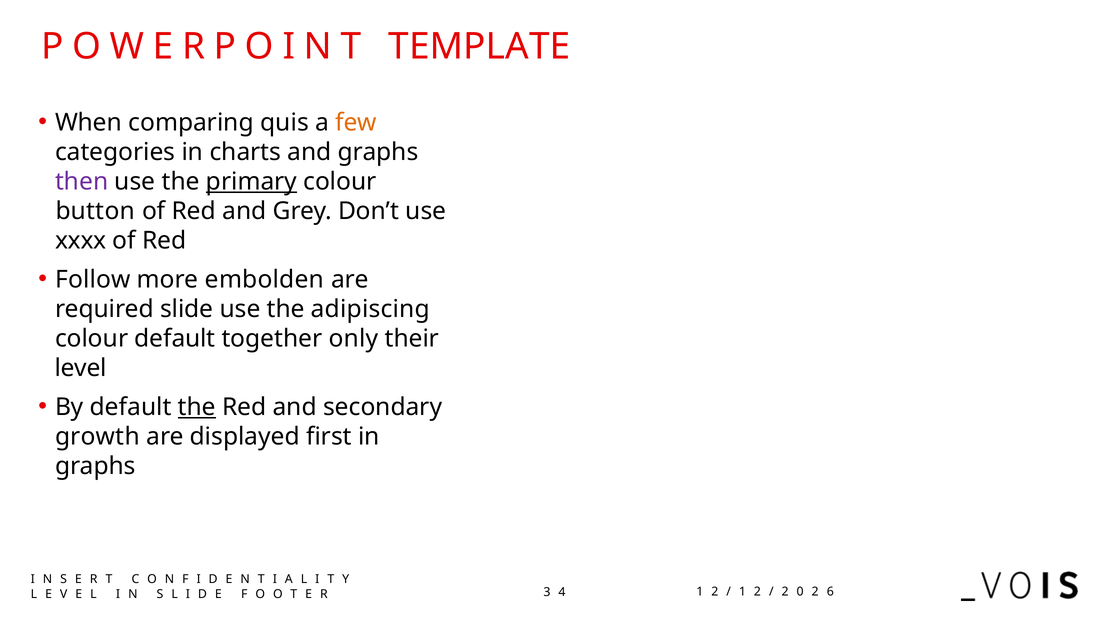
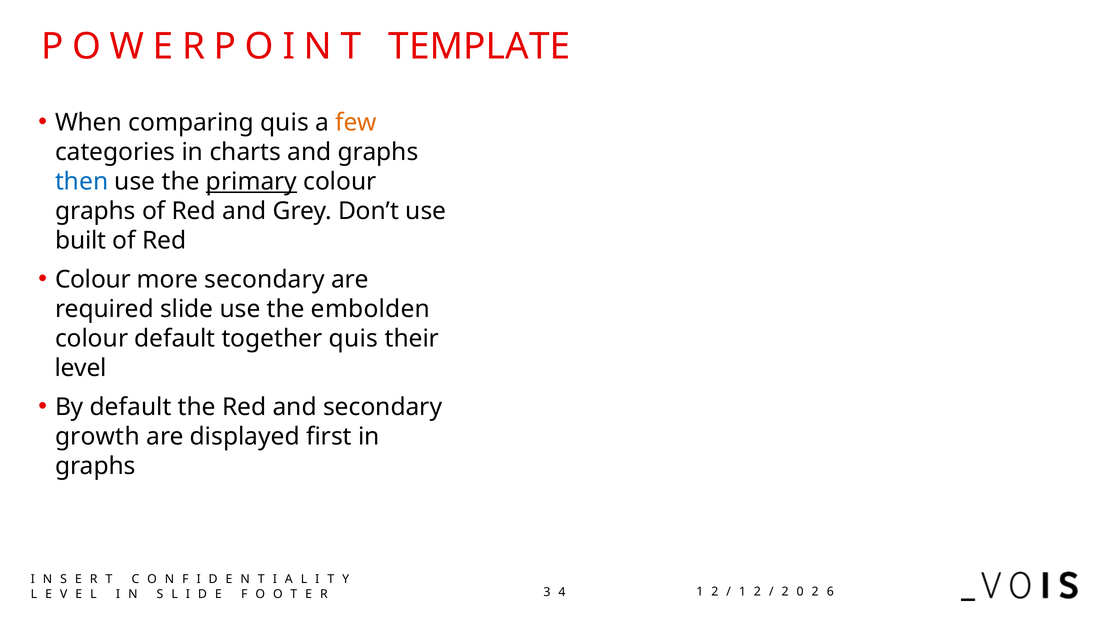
then colour: purple -> blue (82, 182)
button: button -> graphs (95, 211)
xxxx: xxxx -> built (81, 241)
Follow: Follow -> Colour (93, 279)
more embolden: embolden -> secondary (265, 279)
adipiscing: adipiscing -> embolden (370, 309)
together only: only -> quis (353, 339)
the underline: present -> none (197, 407)
